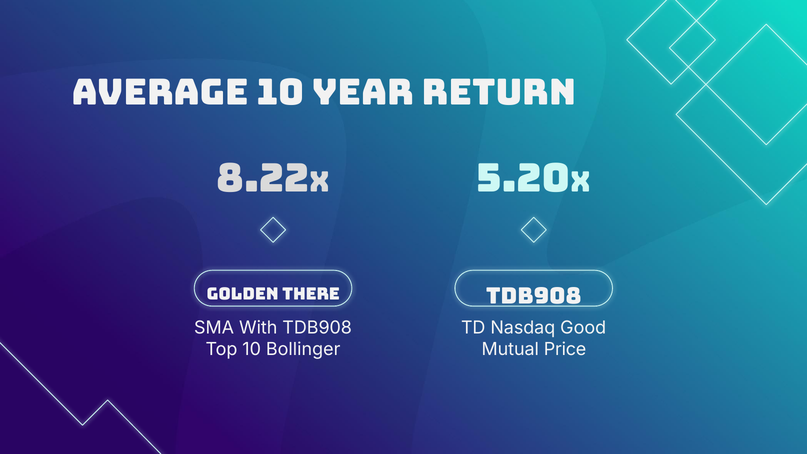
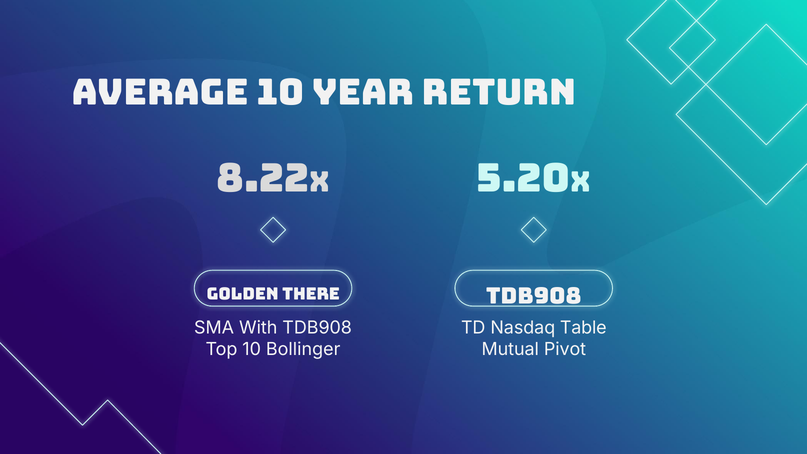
Good: Good -> Table (583, 328)
Price: Price -> Pivot (565, 349)
